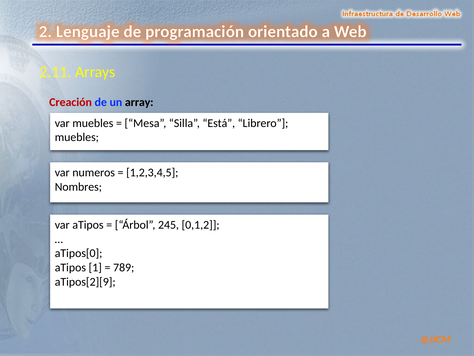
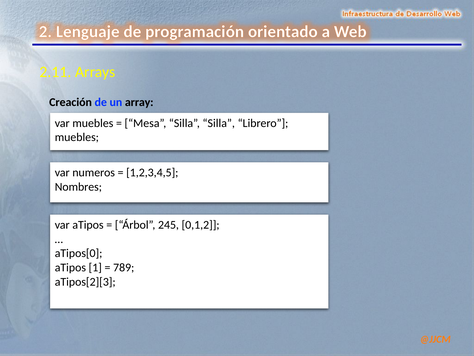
Creación colour: red -> black (71, 102)
Silla Está: Está -> Silla (219, 123)
aTipos[2][9: aTipos[2][9 -> aTipos[2][3 (85, 281)
